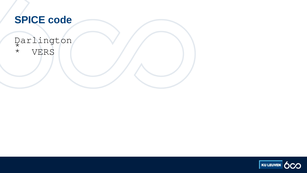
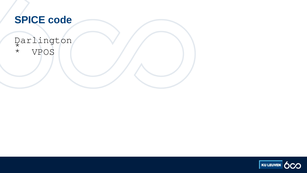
VERS: VERS -> VPOS (43, 52)
